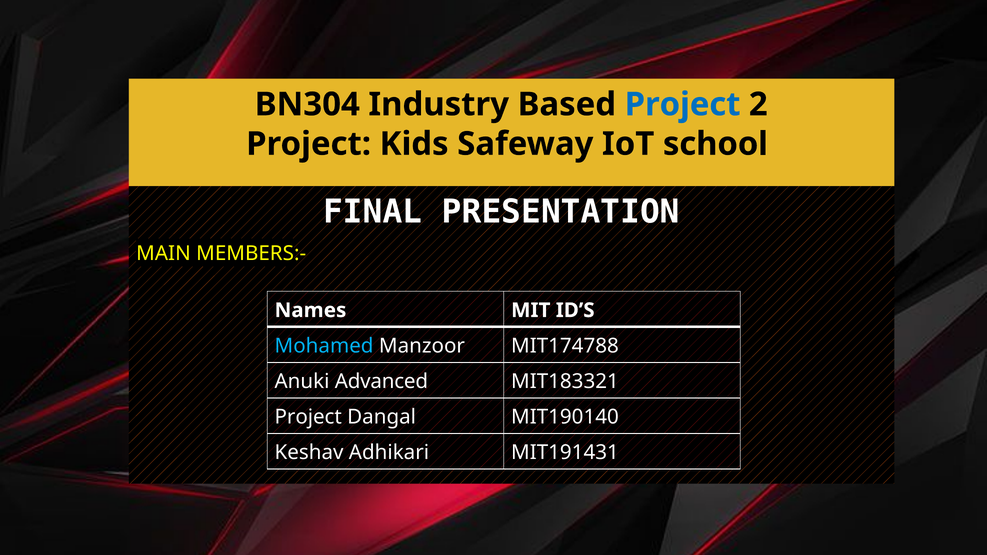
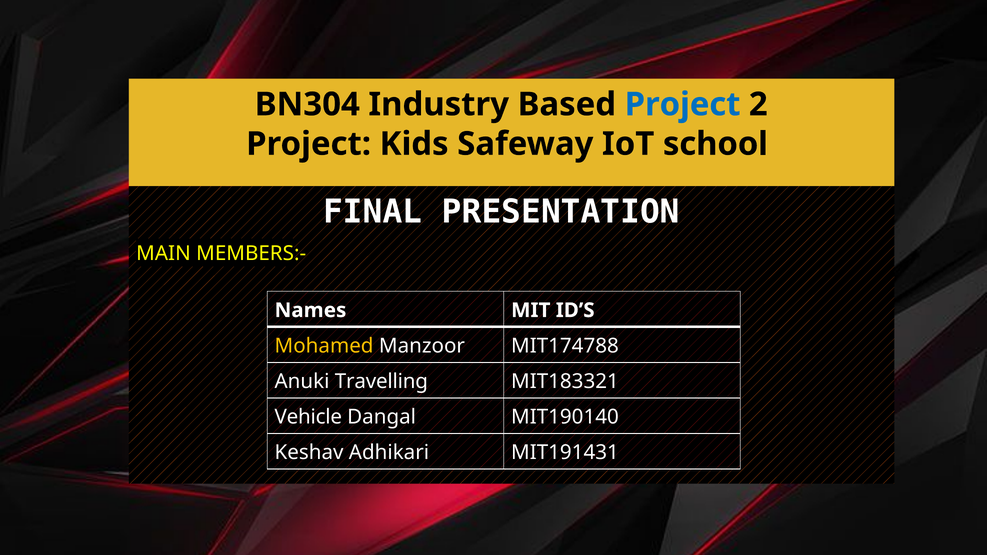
Mohamed colour: light blue -> yellow (324, 346)
Advanced: Advanced -> Travelling (381, 382)
Project: Project -> Vehicle (308, 417)
